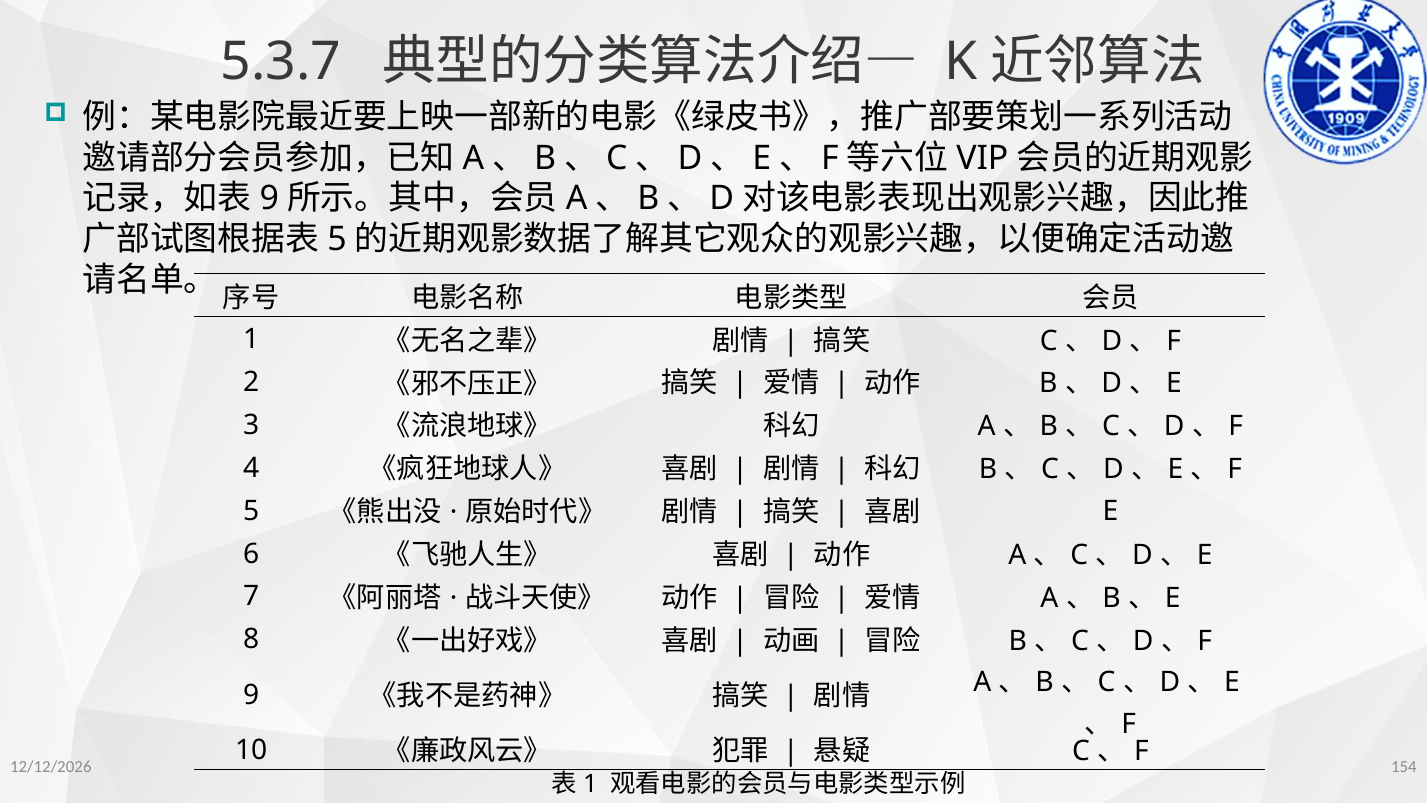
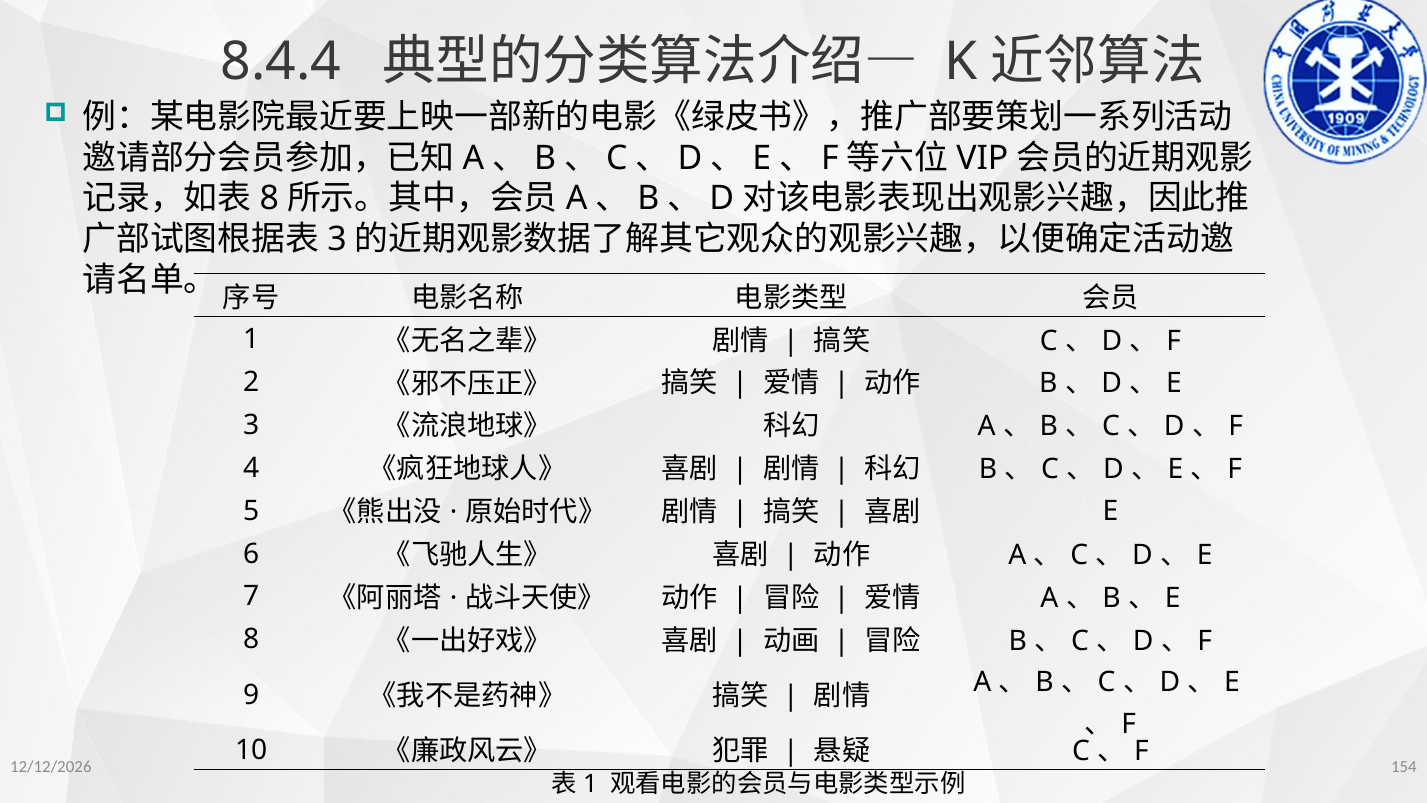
5.3.7: 5.3.7 -> 8.4.4 (281, 62)
9: 9 -> 8 (269, 199)
5: 5 -> 3 (337, 239)
